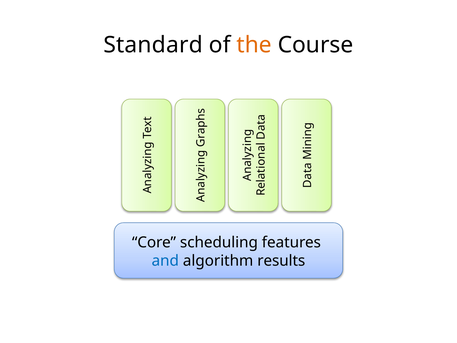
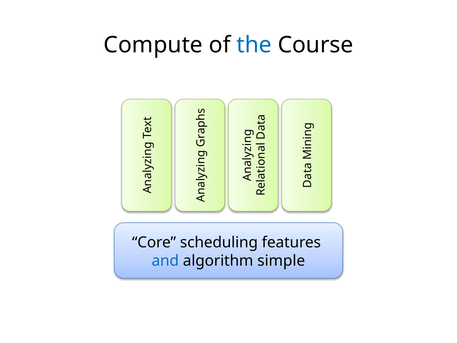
Standard: Standard -> Compute (153, 45)
the colour: orange -> blue (254, 45)
results: results -> simple (281, 260)
